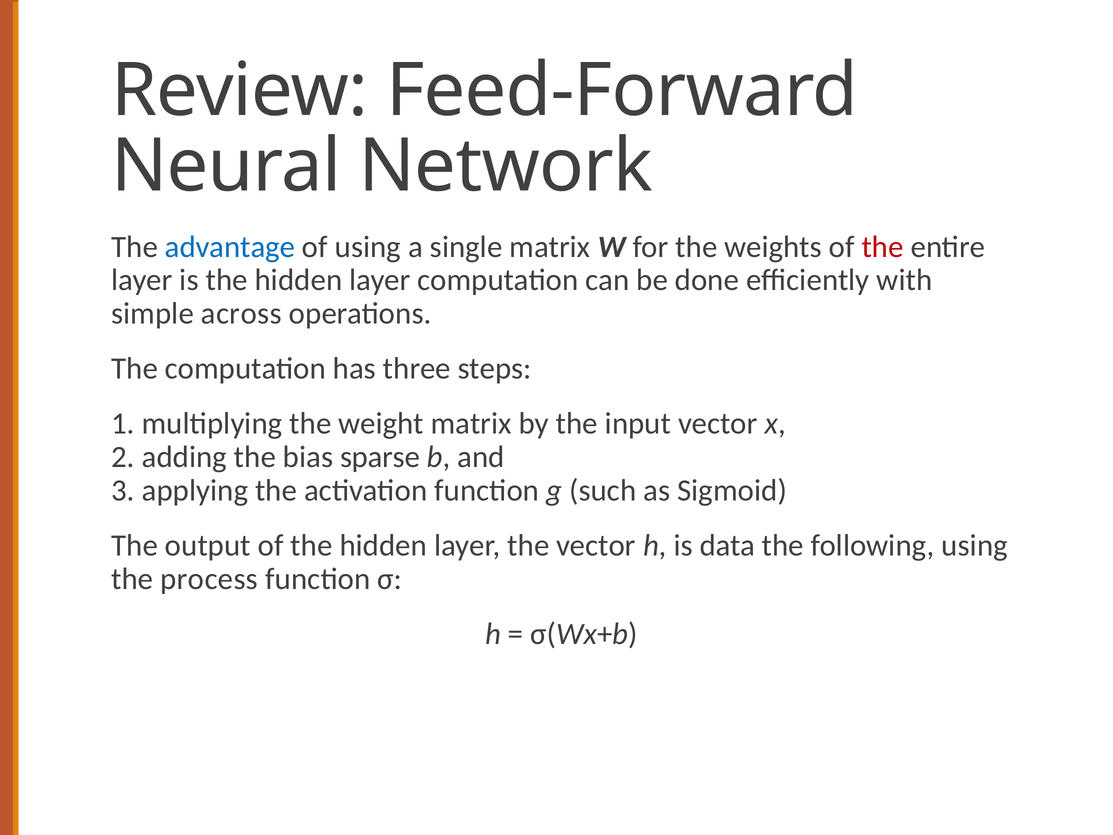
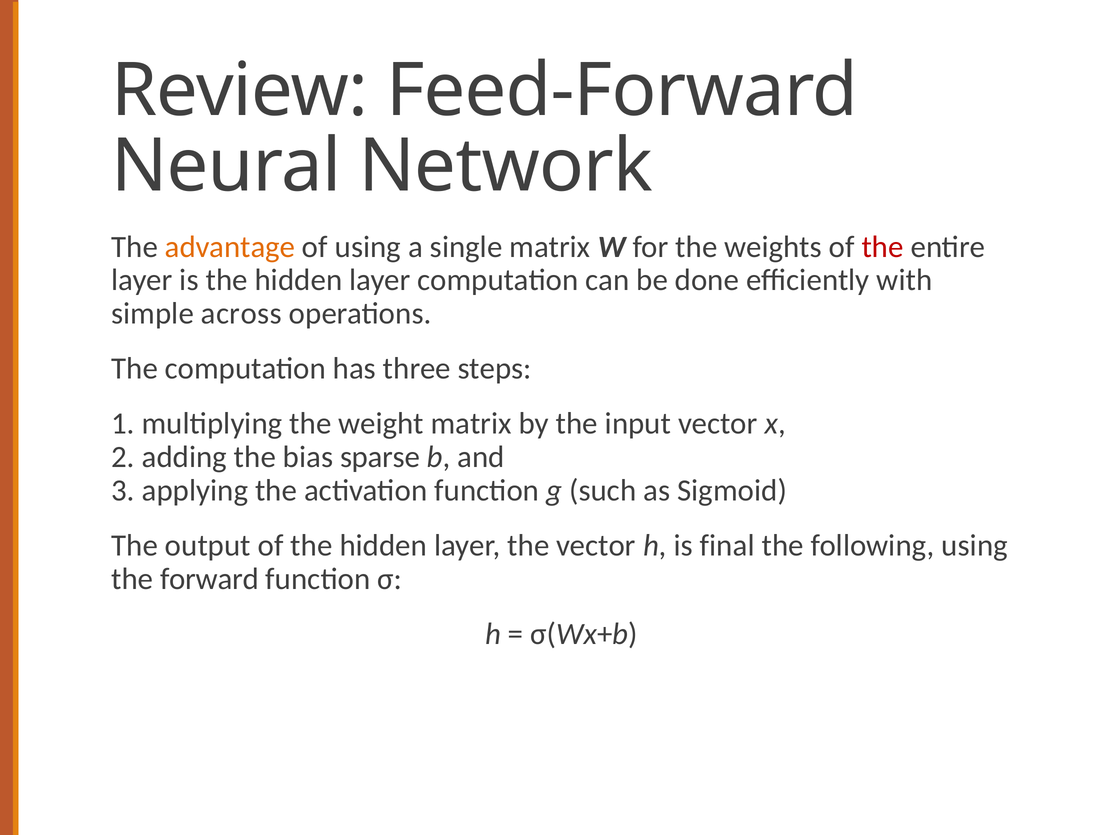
advantage colour: blue -> orange (230, 247)
data: data -> final (727, 545)
process: process -> forward (209, 579)
